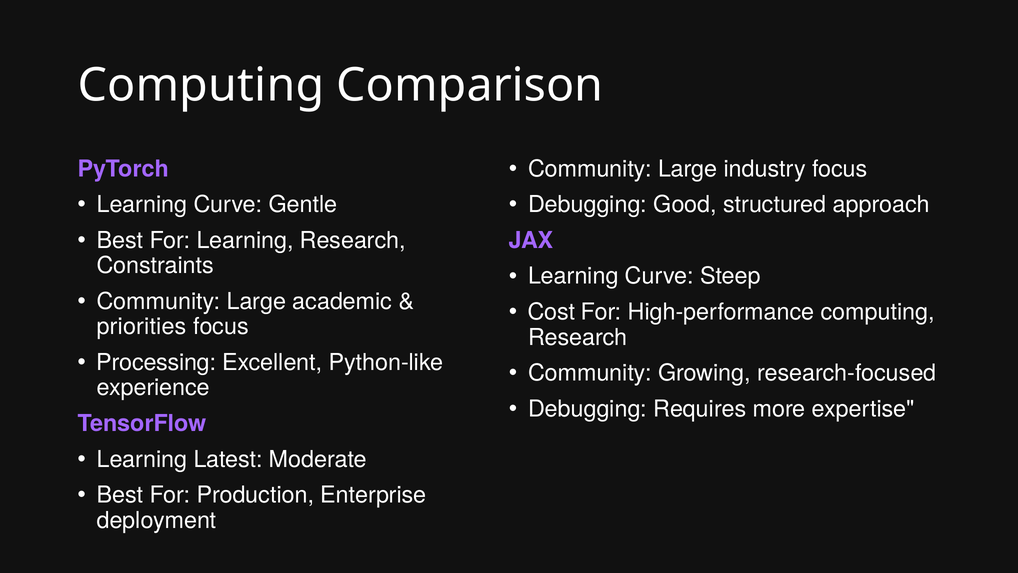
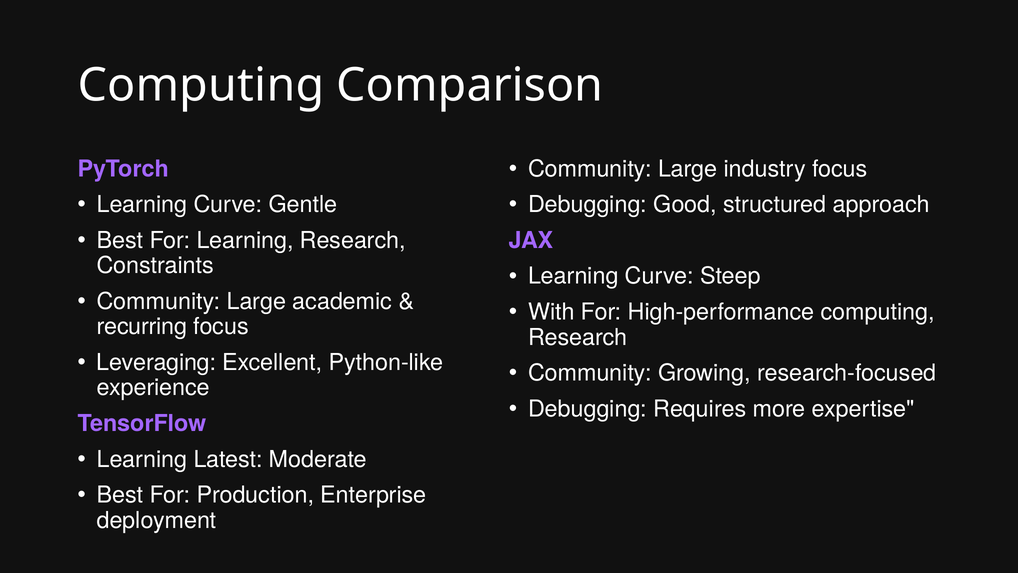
Cost: Cost -> With (551, 312)
priorities: priorities -> recurring (142, 326)
Processing: Processing -> Leveraging (156, 362)
